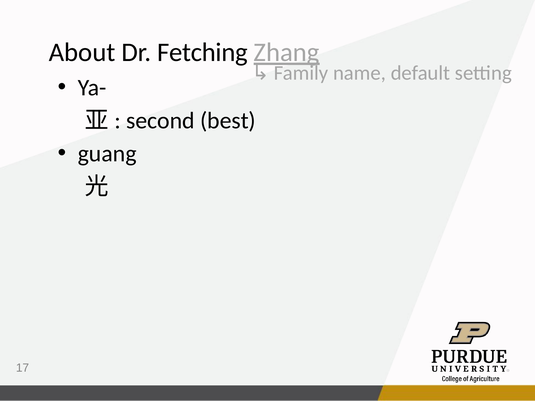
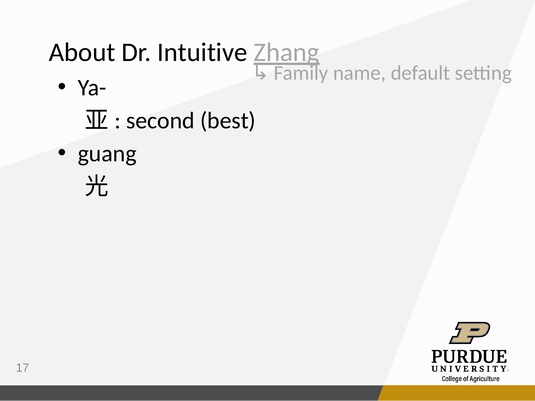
Fetching: Fetching -> Intuitive (202, 52)
